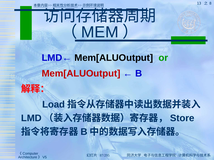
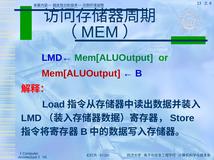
Mem[ALUOutput colour: black -> green (114, 58)
